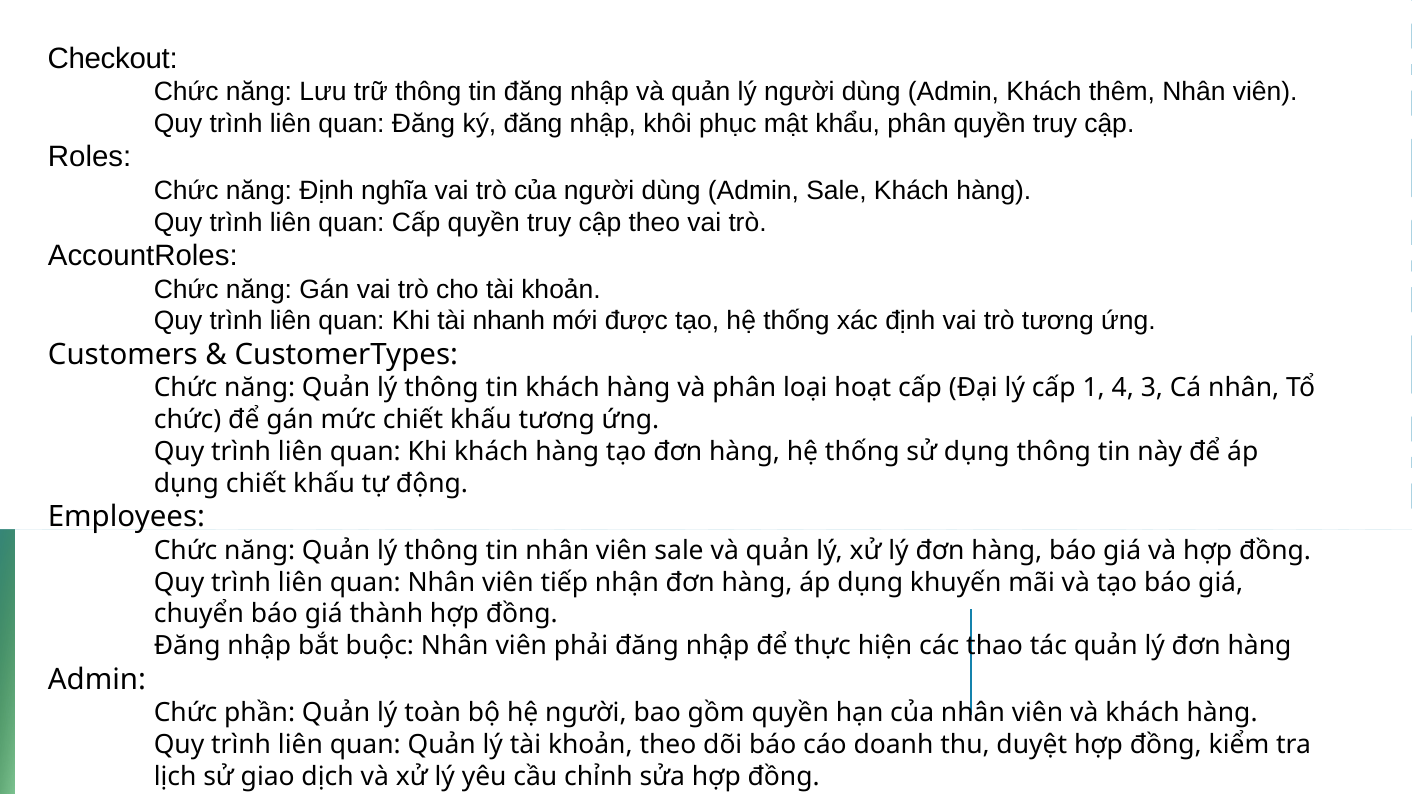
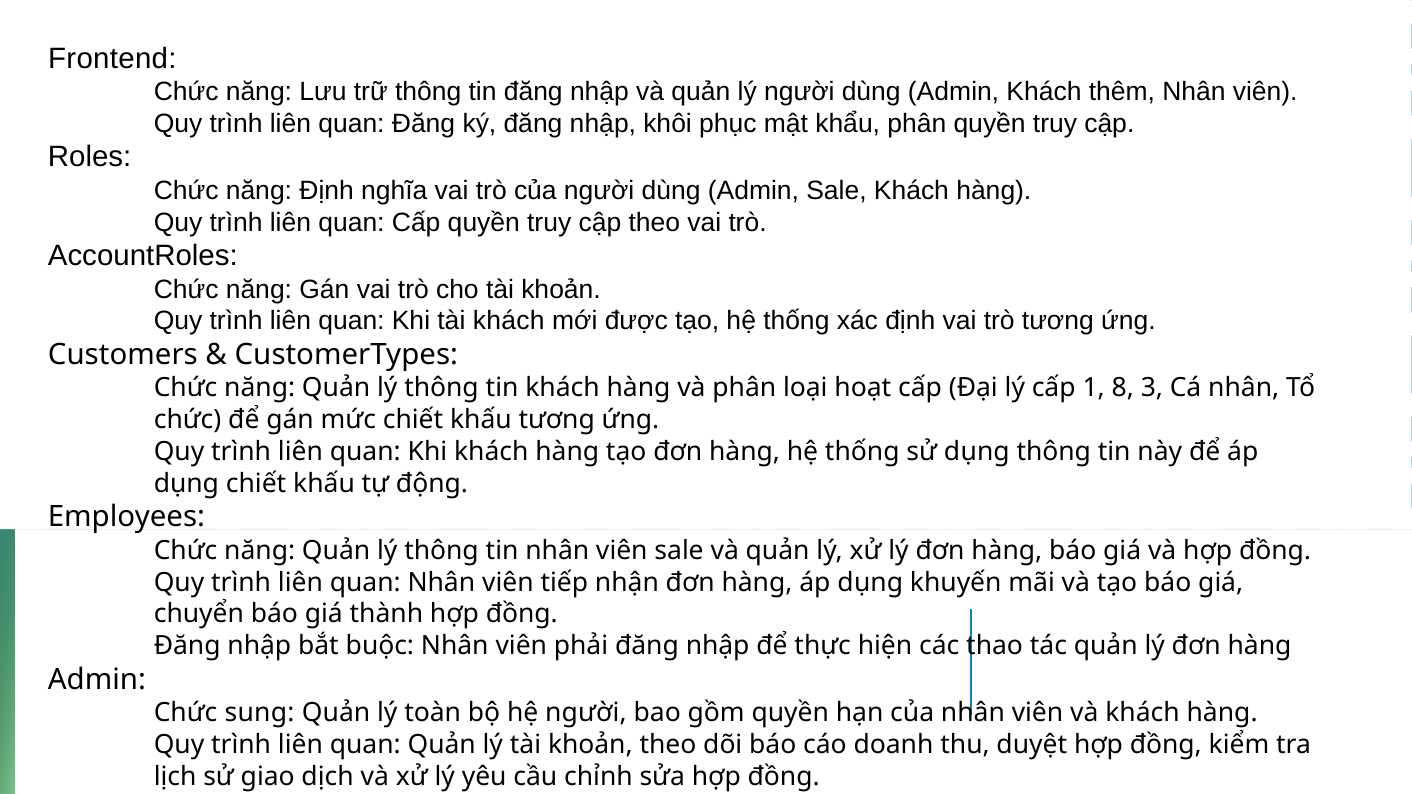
Checkout: Checkout -> Frontend (112, 58)
tài nhanh: nhanh -> khách (509, 321)
4: 4 -> 8 (1123, 388)
phần: phần -> sung (260, 713)
